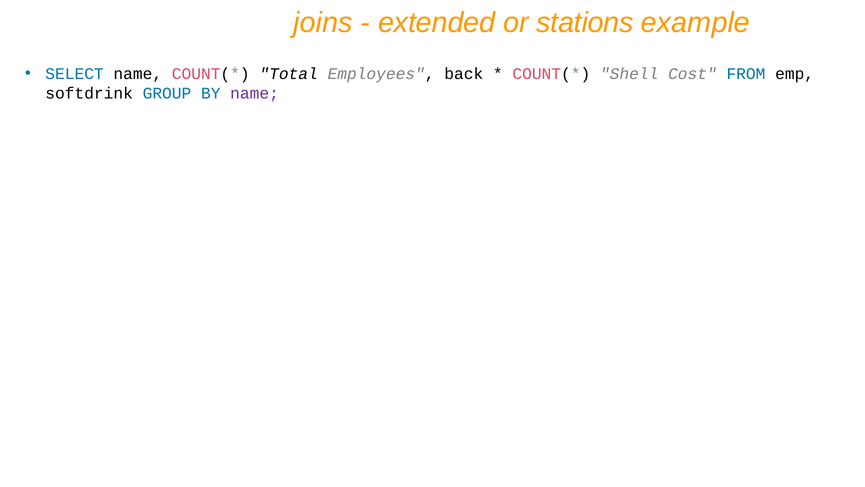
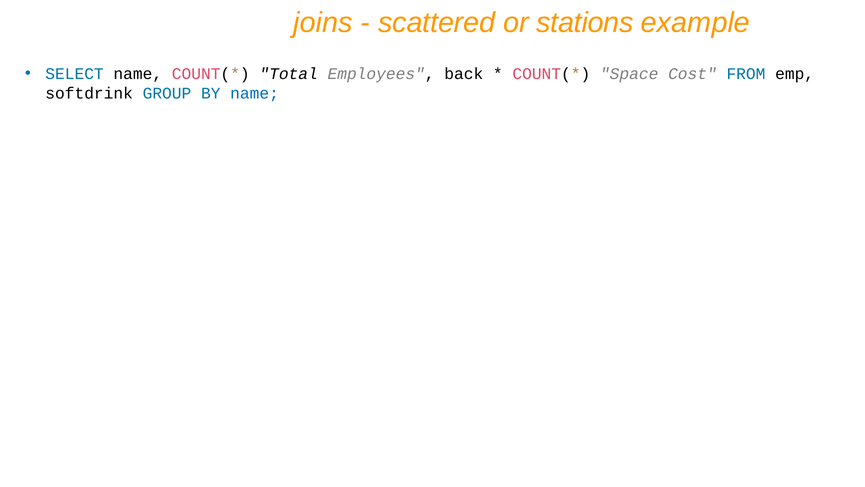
extended: extended -> scattered (437, 23)
Shell: Shell -> Space (629, 74)
name colour: purple -> blue (255, 93)
